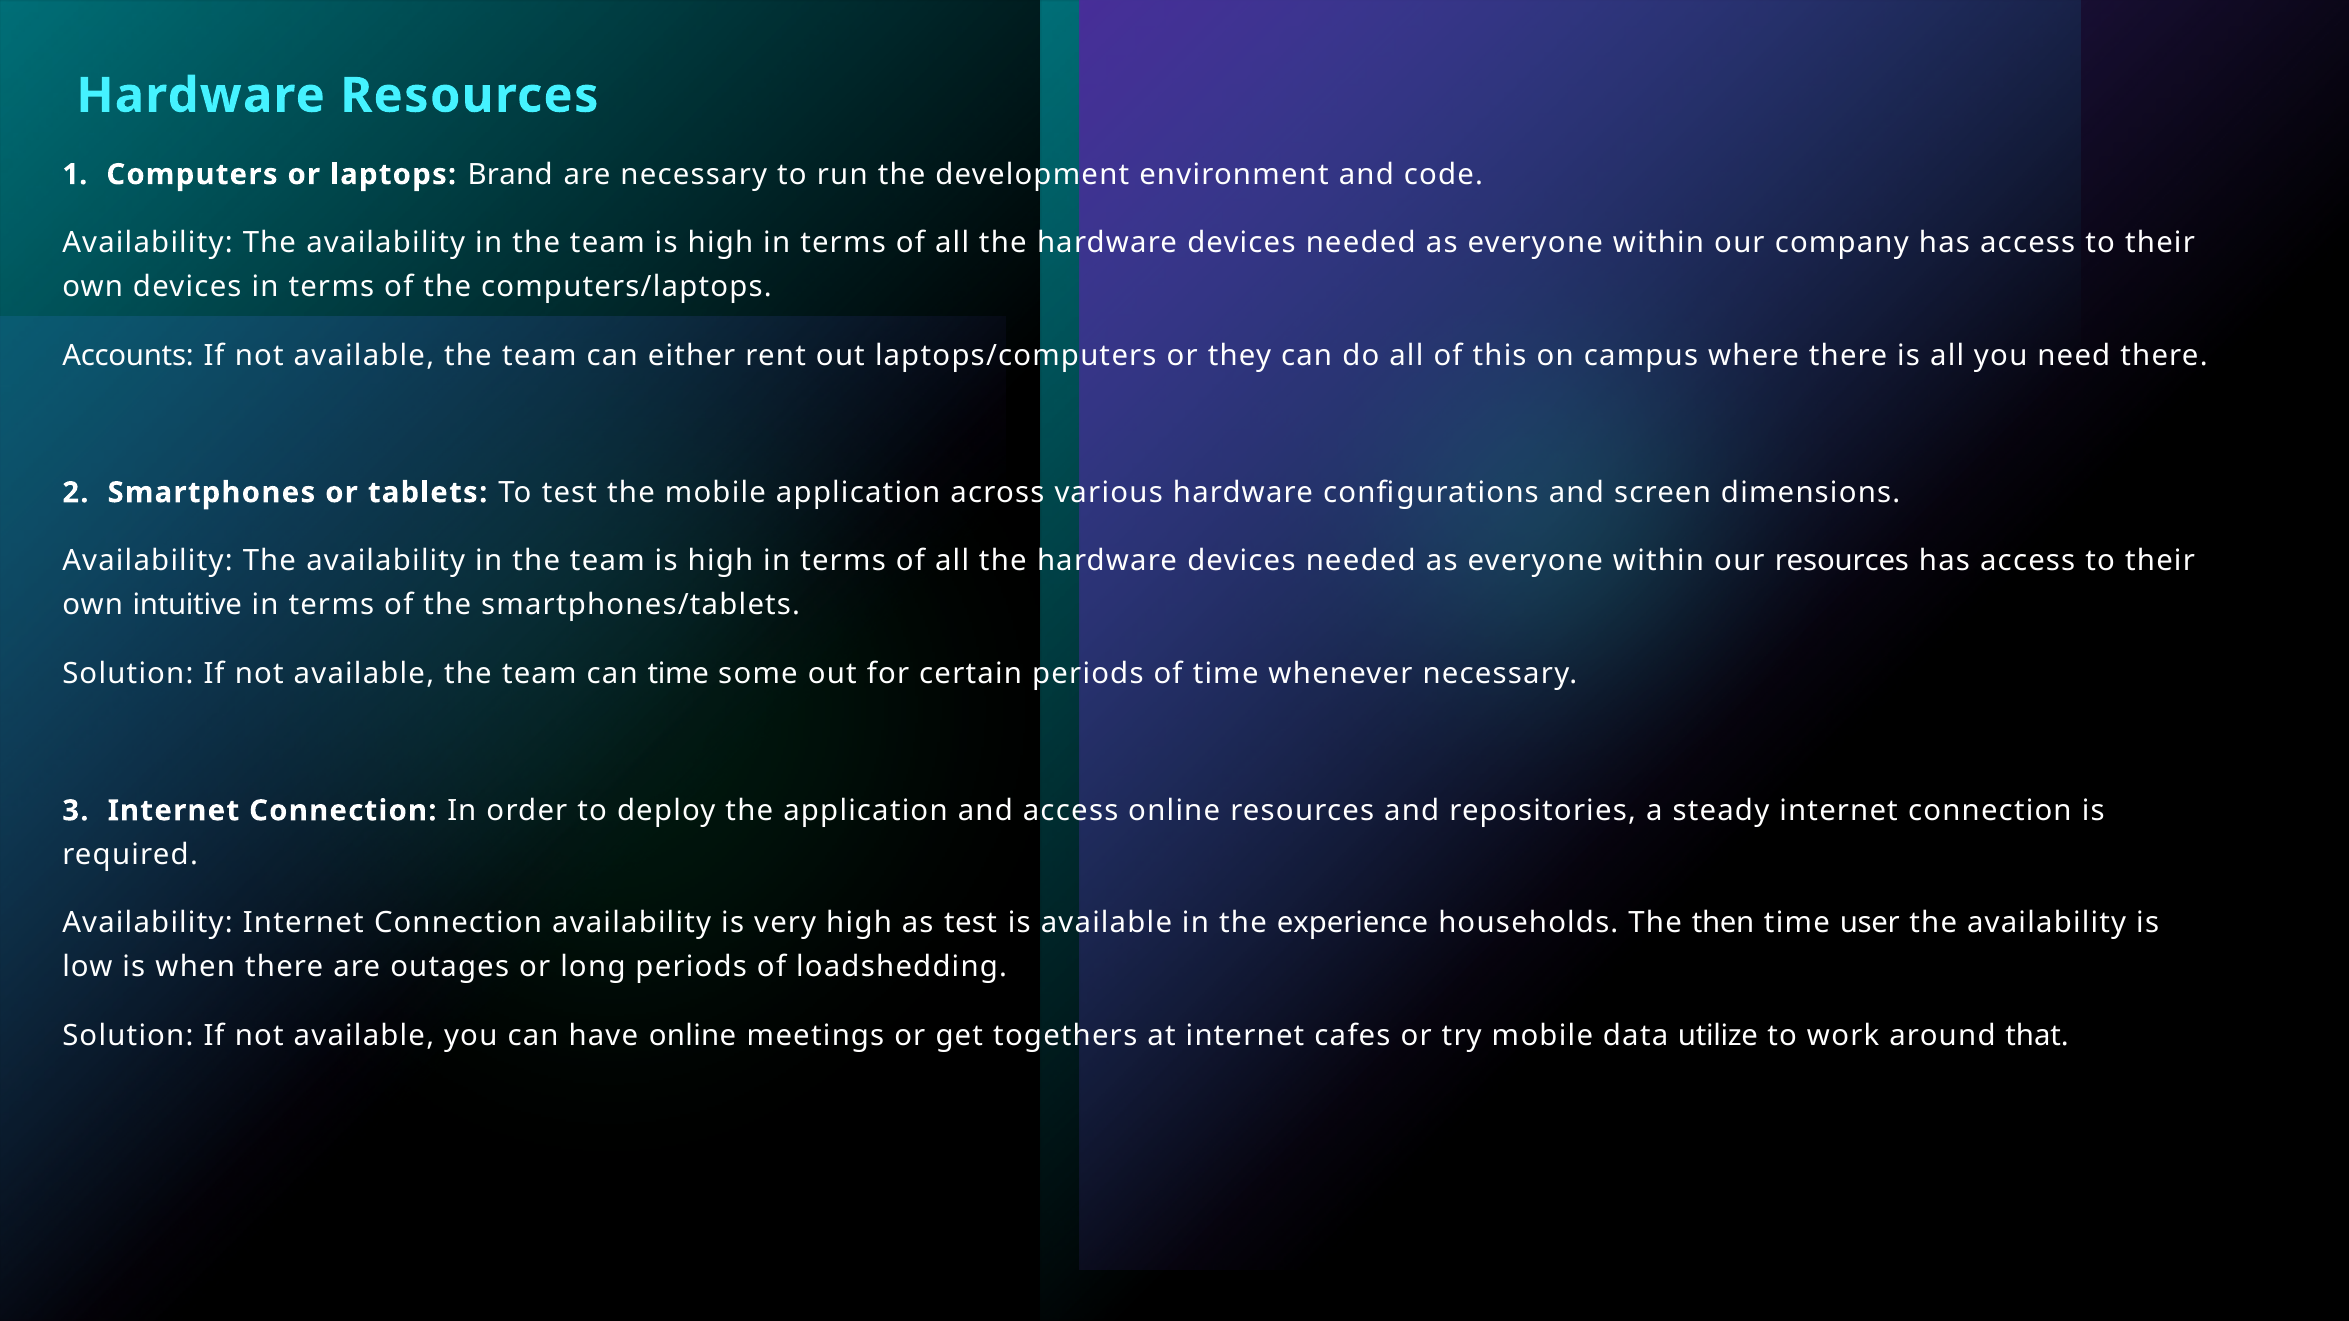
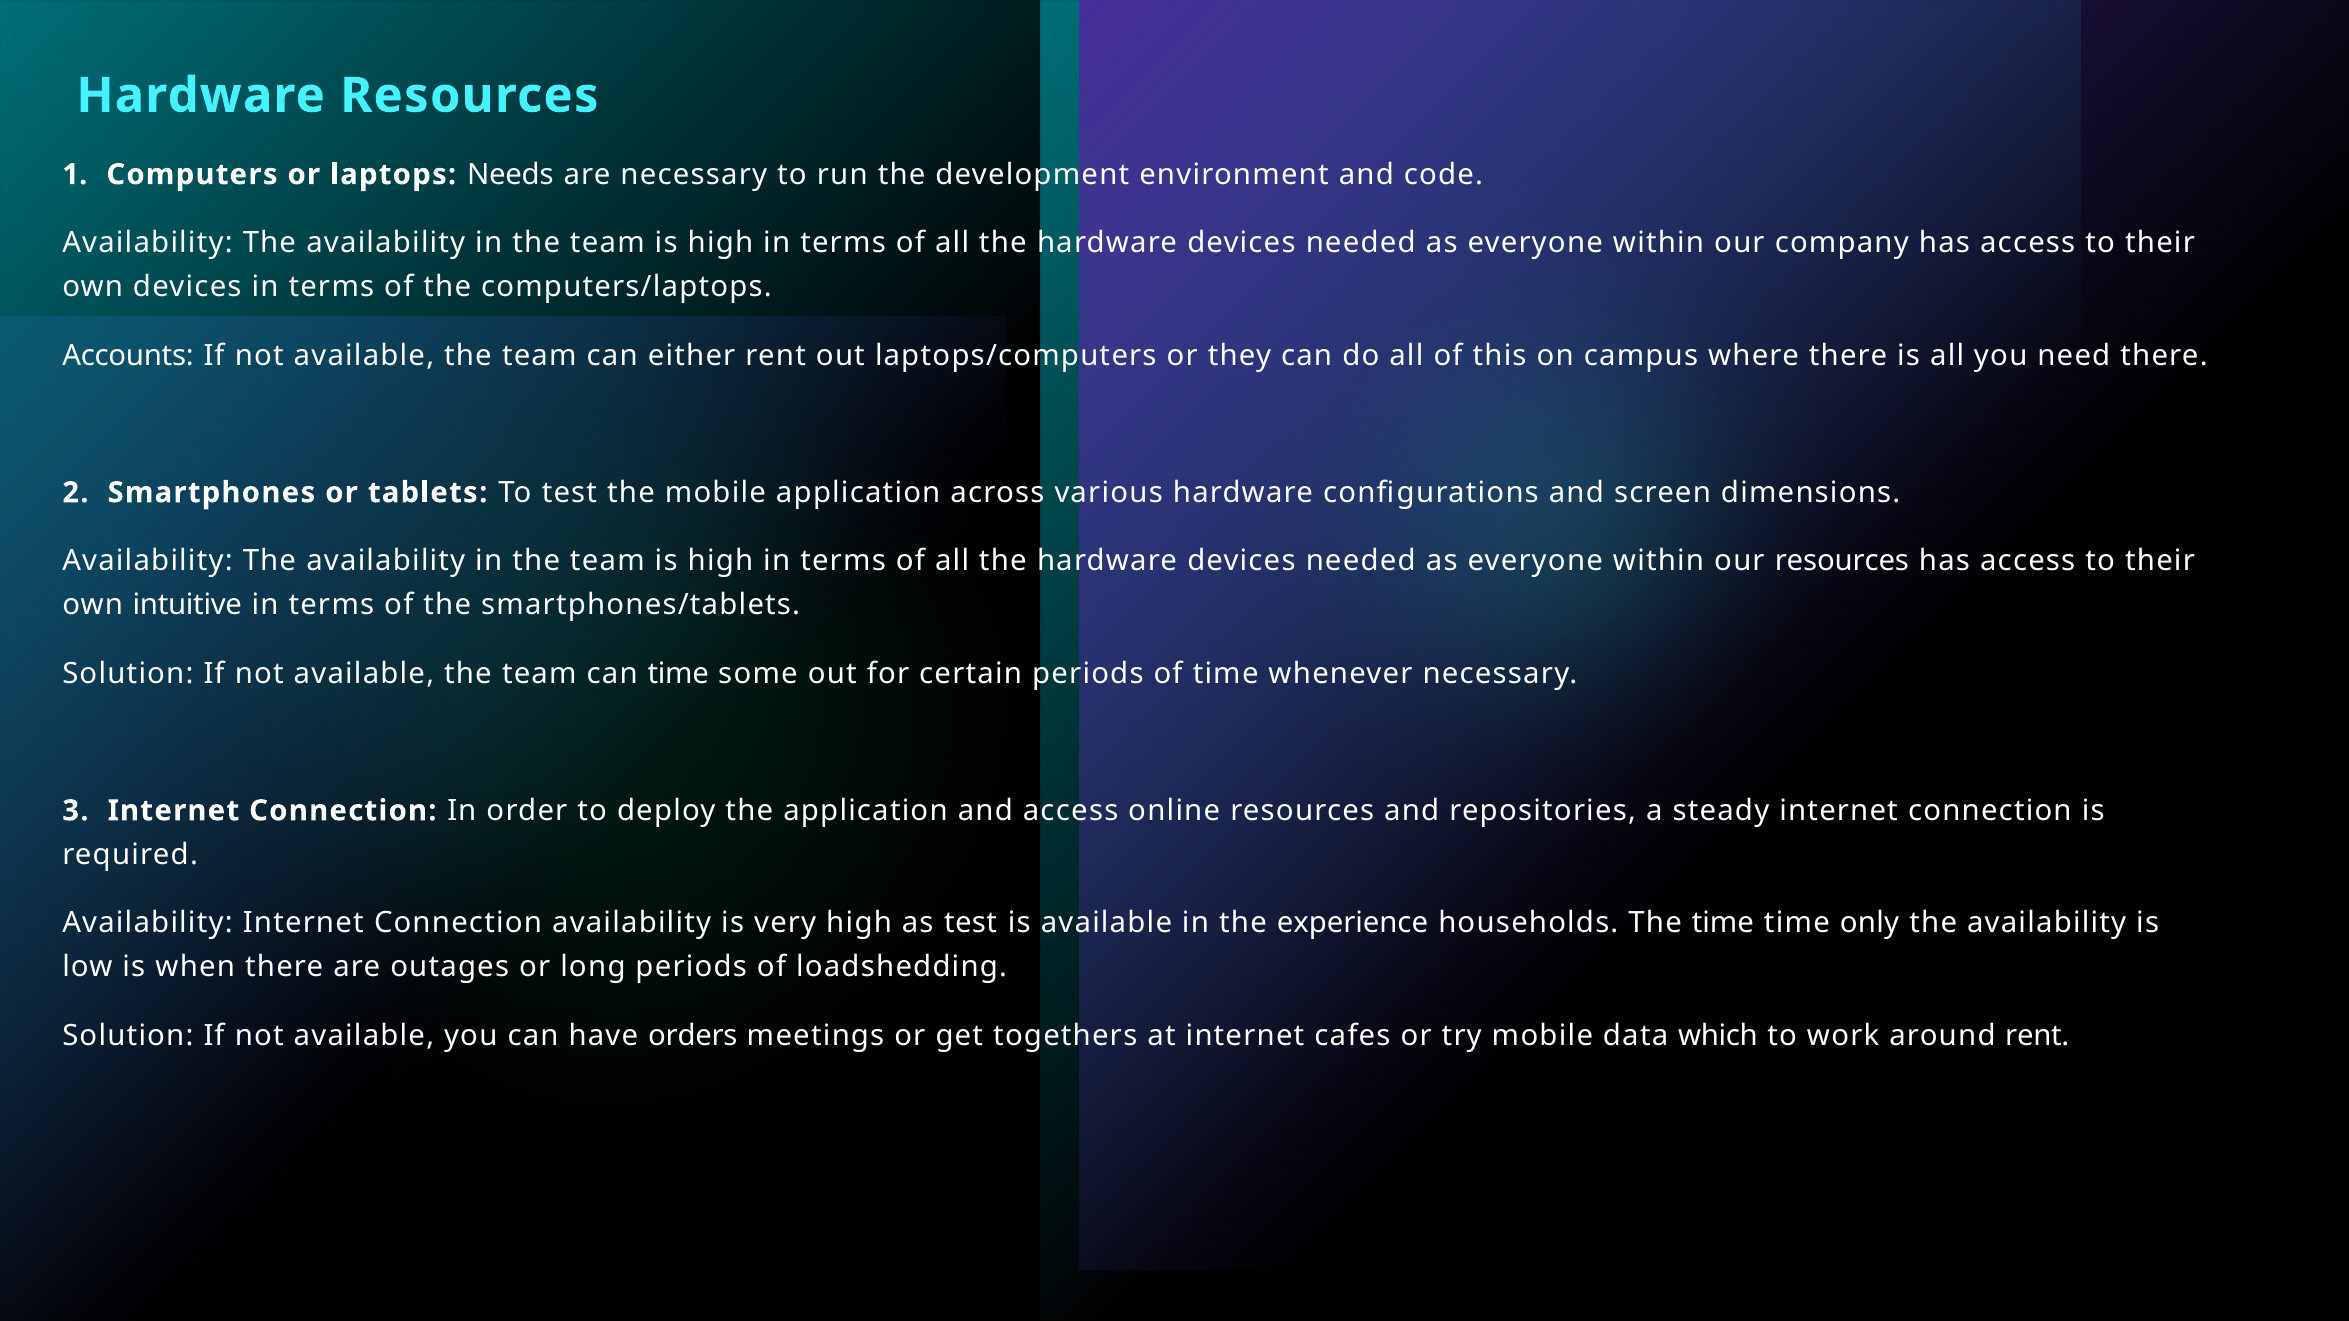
Brand: Brand -> Needs (510, 175)
The then: then -> time (1723, 923)
user: user -> only (1869, 923)
have online: online -> orders (693, 1036)
utilize: utilize -> which (1718, 1036)
around that: that -> rent (2037, 1036)
